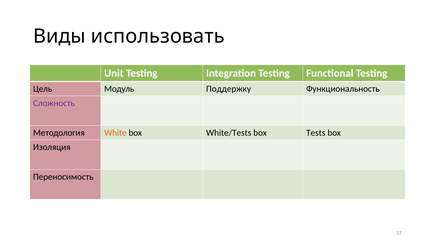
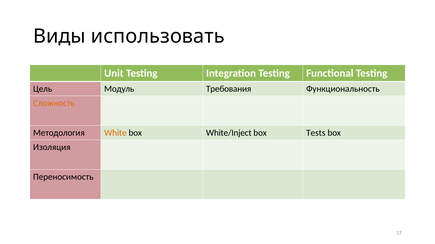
Поддержку: Поддержку -> Требования (229, 89)
Сложность colour: purple -> orange (54, 103)
White/Tests: White/Tests -> White/Inject (229, 133)
